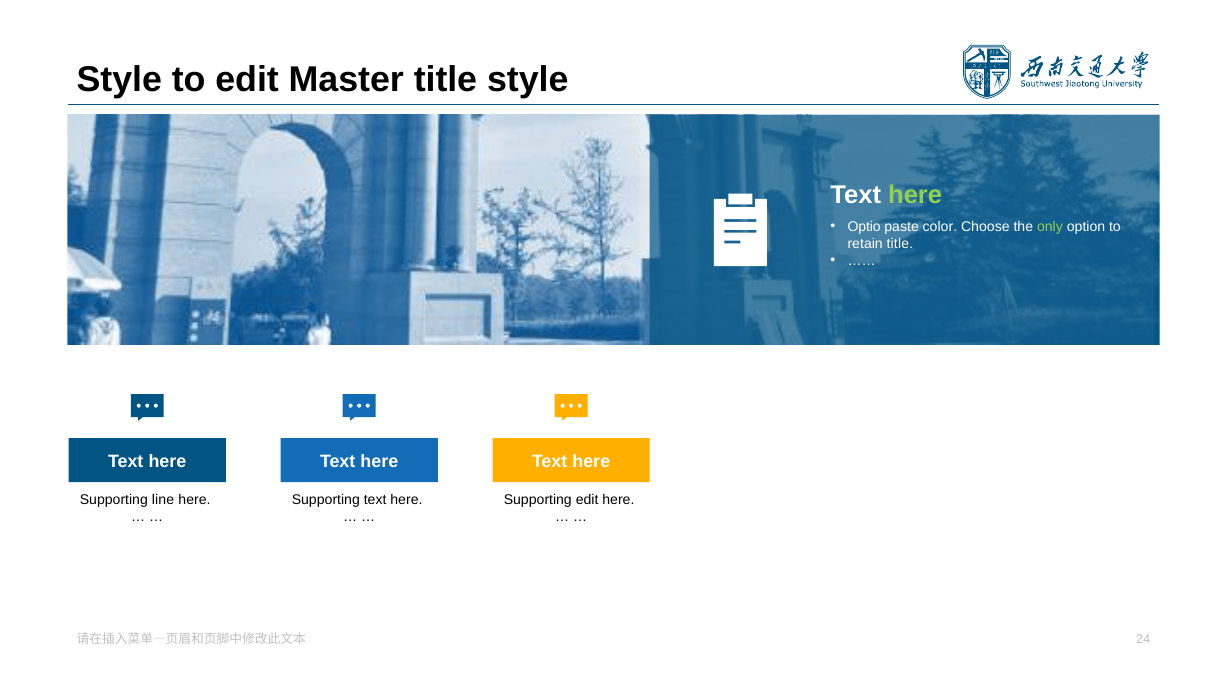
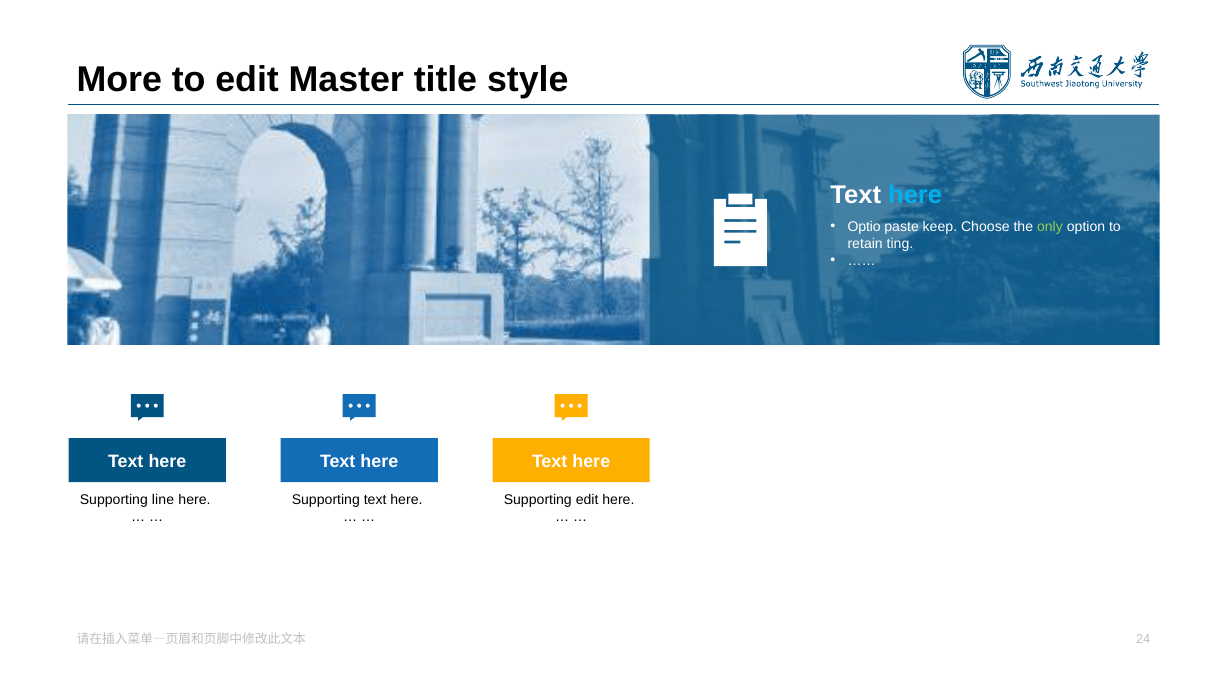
Style: Style -> More (119, 79)
here colour: light green -> light blue (915, 195)
color: color -> keep (940, 227)
retain title: title -> ting (900, 244)
